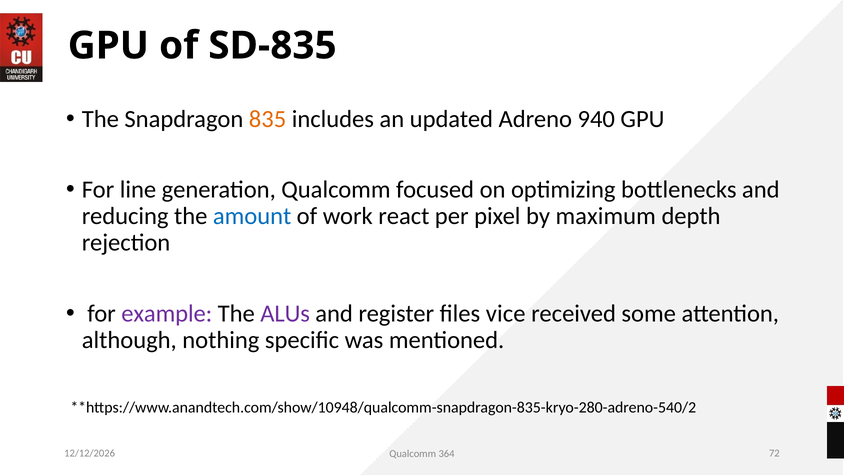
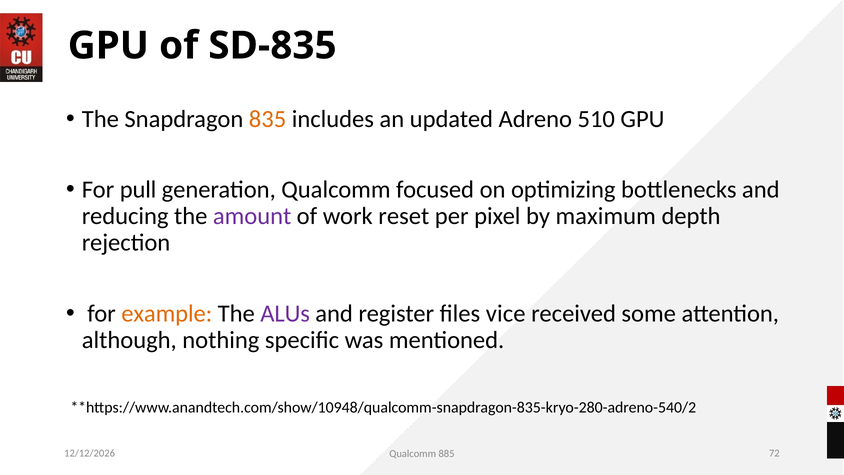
940: 940 -> 510 (596, 119)
line: line -> pull (138, 189)
amount colour: blue -> purple (252, 216)
react: react -> reset (404, 216)
example colour: purple -> orange (167, 313)
364: 364 -> 885 (447, 453)
